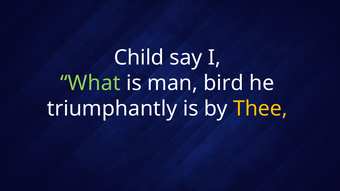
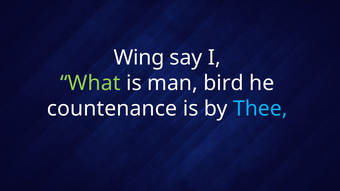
Child: Child -> Wing (139, 58)
triumphantly: triumphantly -> countenance (112, 109)
Thee colour: yellow -> light blue (260, 109)
